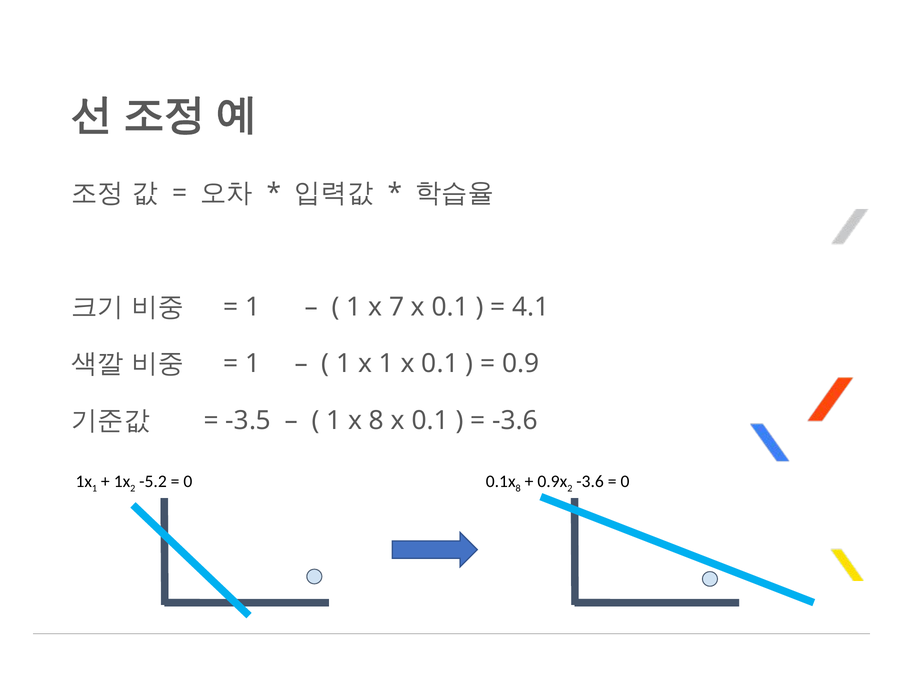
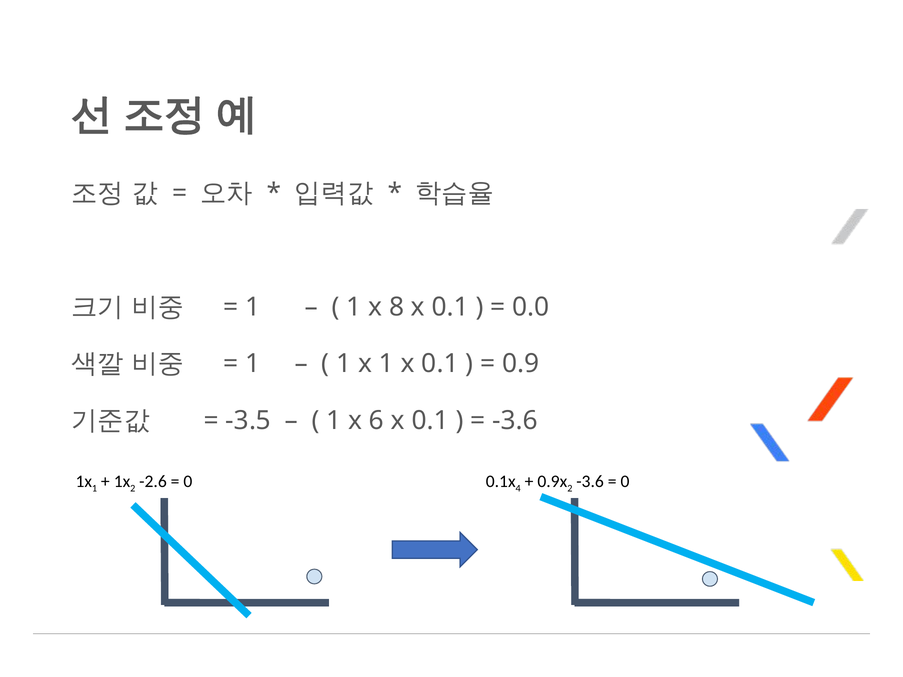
7: 7 -> 8 (397, 307)
4.1: 4.1 -> 0.0 (531, 307)
x 8: 8 -> 6 (377, 421)
-5.2: -5.2 -> -2.6 (153, 482)
8: 8 -> 4 (518, 488)
